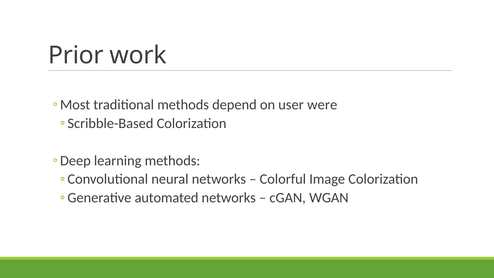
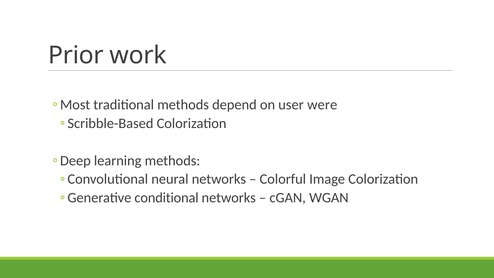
automated: automated -> conditional (167, 198)
